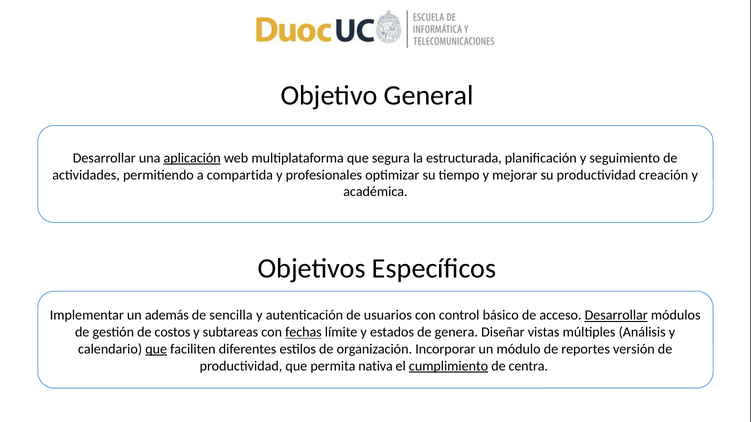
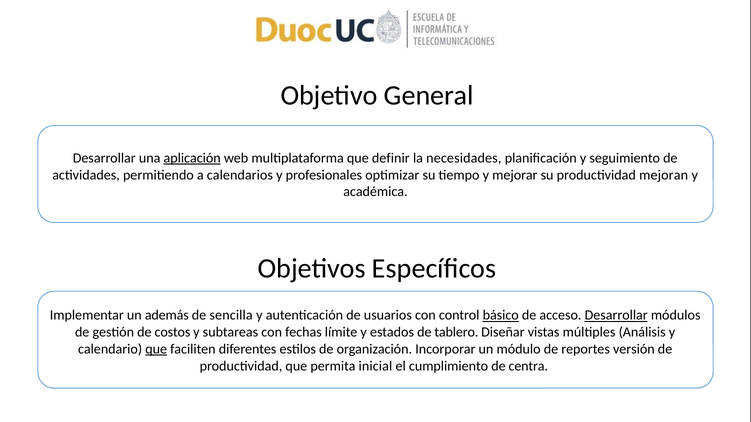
segura: segura -> definir (391, 158)
estructurada: estructurada -> necesidades (464, 158)
compartida: compartida -> calendarios (240, 175)
creación: creación -> mejoran (664, 175)
básico underline: none -> present (501, 316)
fechas underline: present -> none (303, 333)
genera: genera -> tablero (456, 333)
nativa: nativa -> inicial (375, 366)
cumplimiento underline: present -> none (449, 366)
